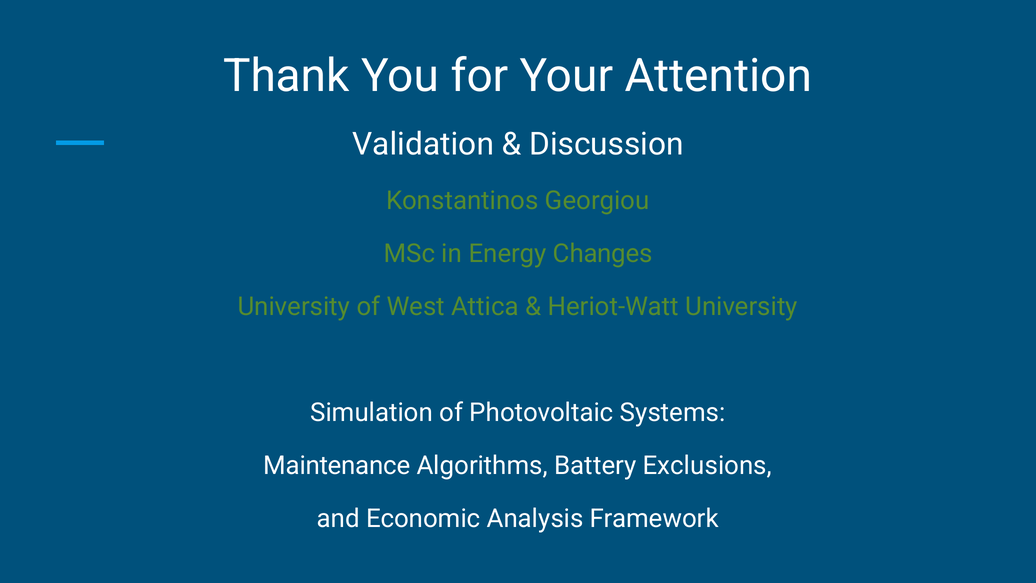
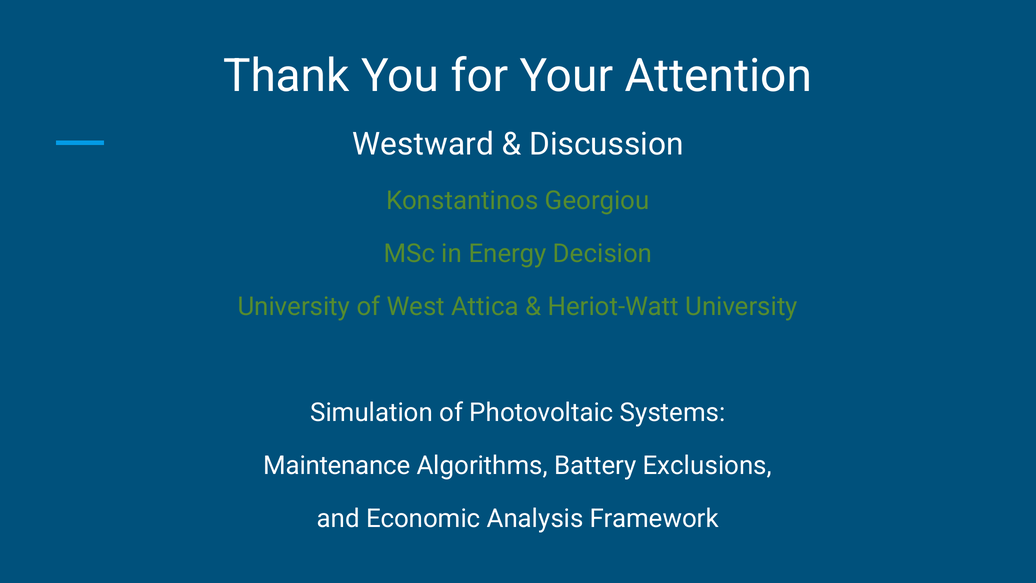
Validation: Validation -> Westward (423, 144)
Changes: Changes -> Decision (603, 253)
